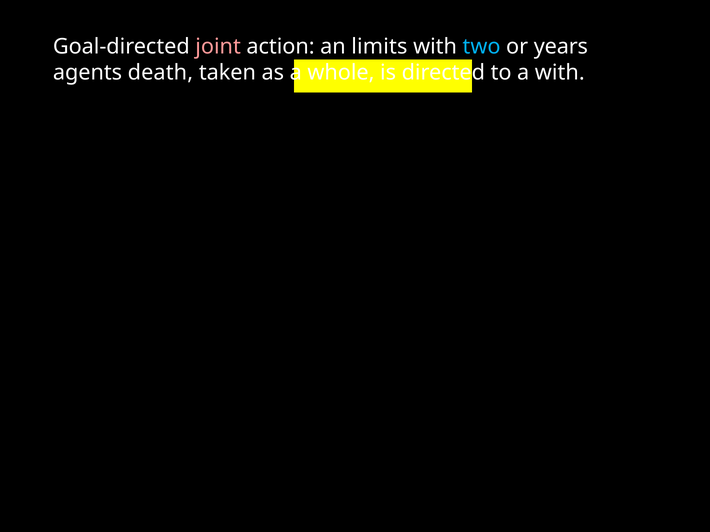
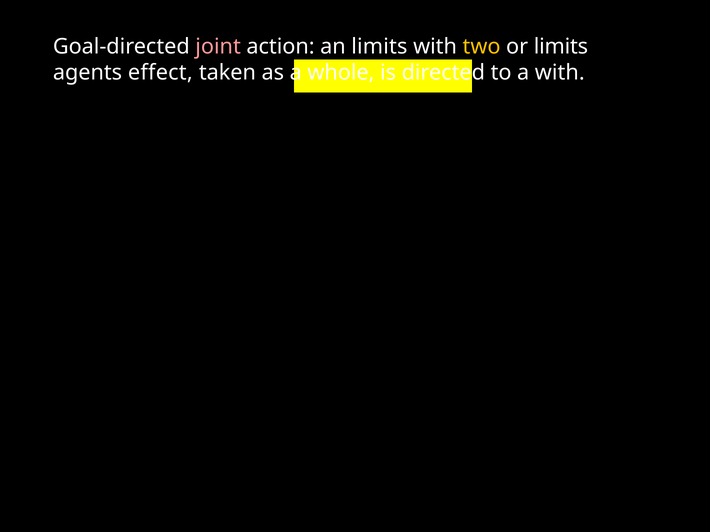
two colour: light blue -> yellow (482, 47)
or years: years -> limits (561, 47)
death: death -> effect (160, 73)
